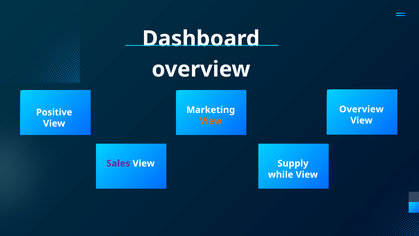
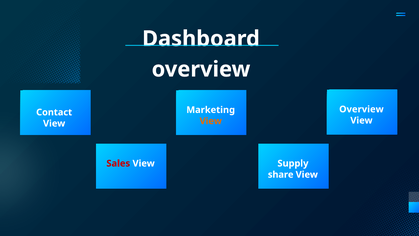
Positive: Positive -> Contact (54, 112)
Sales colour: purple -> red (118, 163)
while: while -> share (281, 174)
